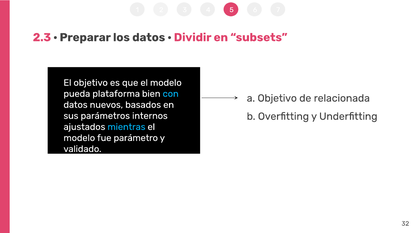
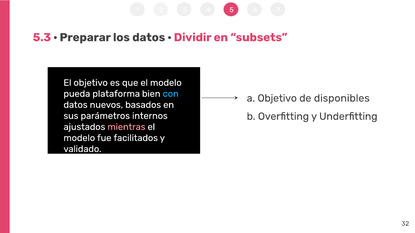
2.3: 2.3 -> 5.3 (42, 37)
relacionada: relacionada -> disponibles (342, 98)
mientras colour: light blue -> pink (126, 127)
parámetro: parámetro -> facilitados (136, 138)
